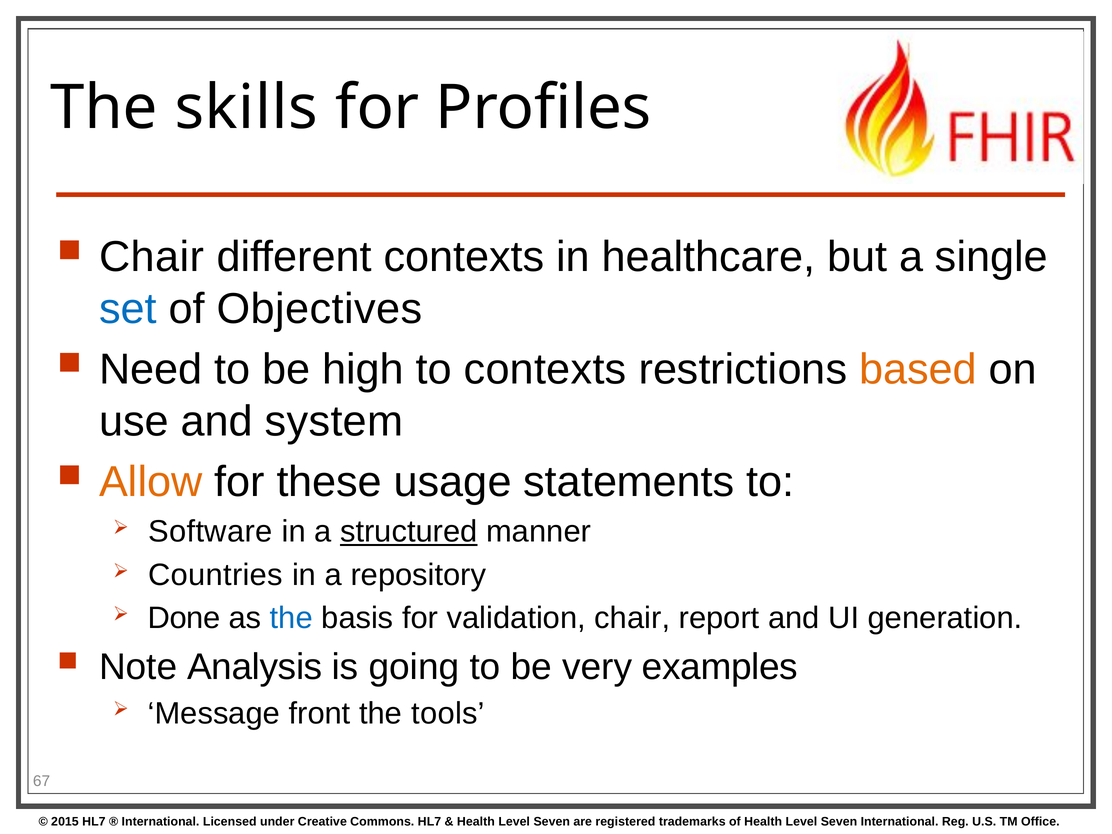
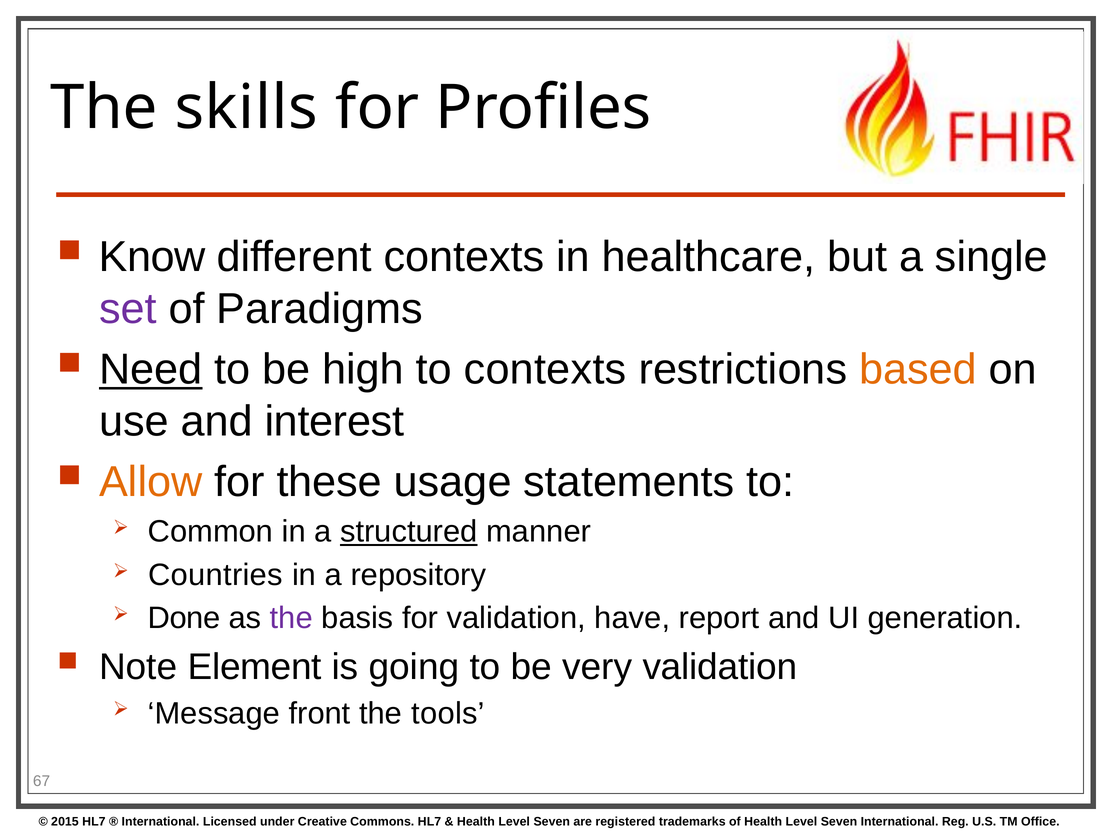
Chair: Chair -> Know (152, 257)
set colour: blue -> purple (128, 309)
Objectives: Objectives -> Paradigms (320, 309)
Need underline: none -> present (151, 369)
system: system -> interest (334, 421)
Software: Software -> Common (210, 532)
the colour: blue -> purple (291, 618)
validation chair: chair -> have (632, 618)
Analysis: Analysis -> Element (255, 667)
very examples: examples -> validation (720, 667)
